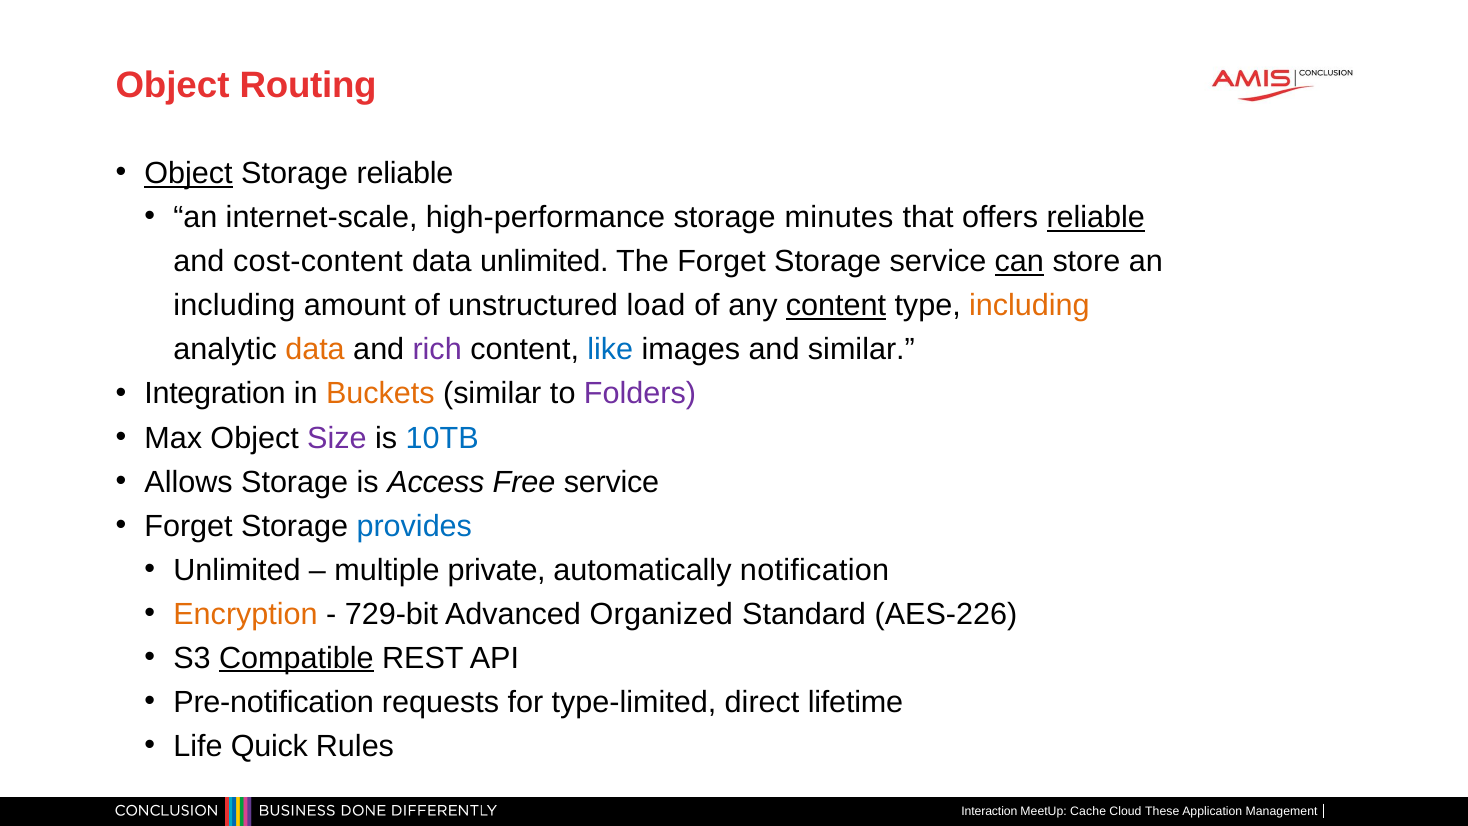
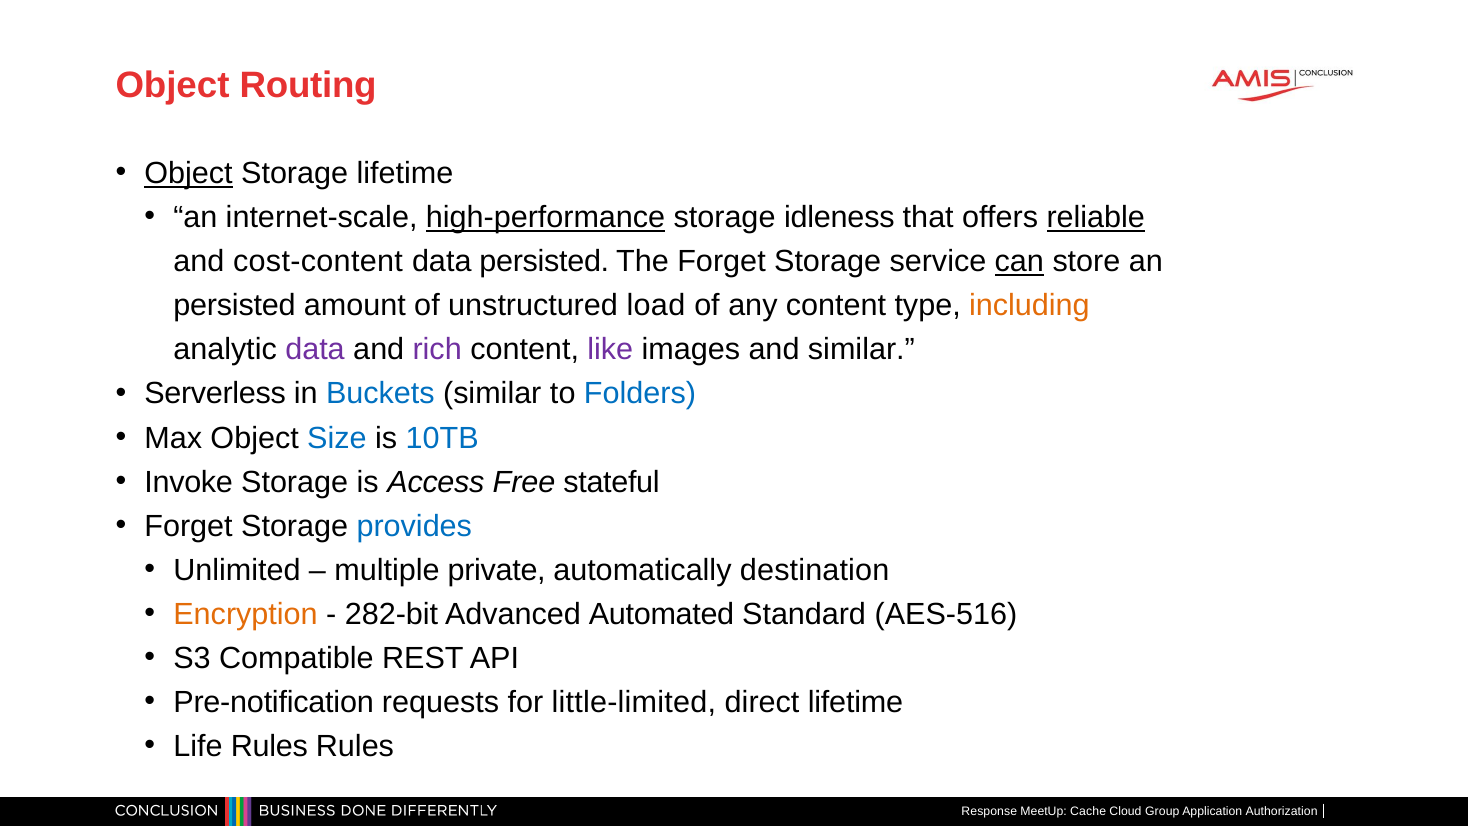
Storage reliable: reliable -> lifetime (405, 174)
high-performance underline: none -> present (546, 218)
minutes: minutes -> idleness (839, 218)
data unlimited: unlimited -> persisted (544, 262)
including: including -> persisted (235, 306)
content underline: present -> none (836, 306)
data colour: orange -> purple (315, 350)
like colour: blue -> purple (610, 350)
Integration: Integration -> Serverless (215, 394)
Buckets colour: orange -> blue (380, 394)
Folders colour: purple -> blue (640, 394)
Size colour: purple -> blue (337, 438)
Allows: Allows -> Invoke (189, 482)
Free service: service -> stateful (612, 482)
notification: notification -> destination (815, 570)
729-bit: 729-bit -> 282-bit (392, 614)
Organized: Organized -> Automated (662, 614)
AES-226: AES-226 -> AES-516 (946, 614)
Compatible underline: present -> none (296, 658)
type-limited: type-limited -> little-limited (634, 702)
Life Quick: Quick -> Rules (269, 746)
Interaction: Interaction -> Response (989, 812)
These: These -> Group (1162, 812)
Management: Management -> Authorization (1282, 812)
